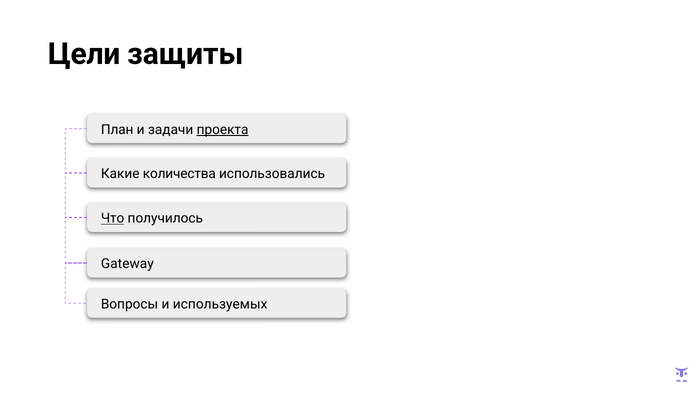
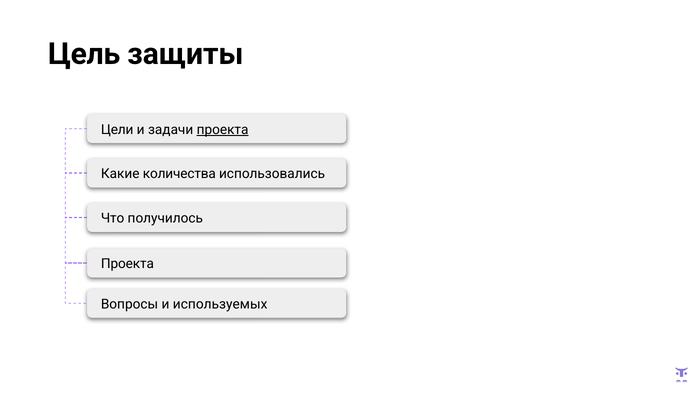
Цели: Цели -> Цель (84, 54)
План: План -> Цели (117, 129)
Что underline: present -> none (113, 218)
Gateway: Gateway -> Проекта (127, 264)
